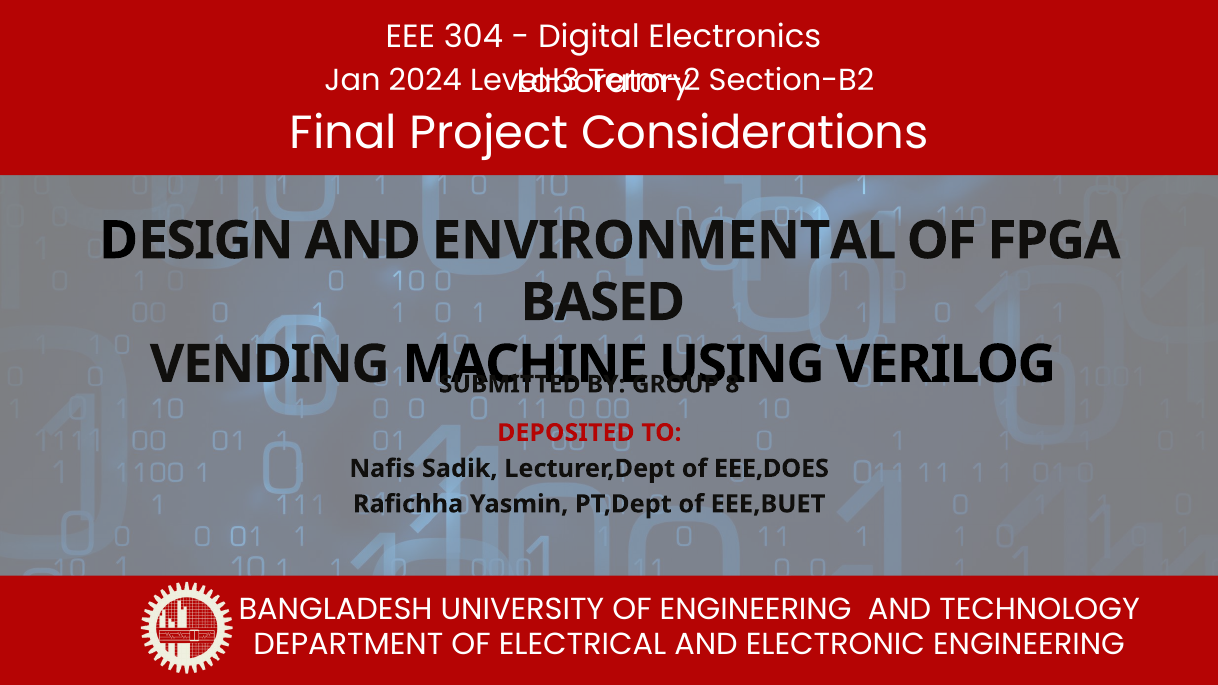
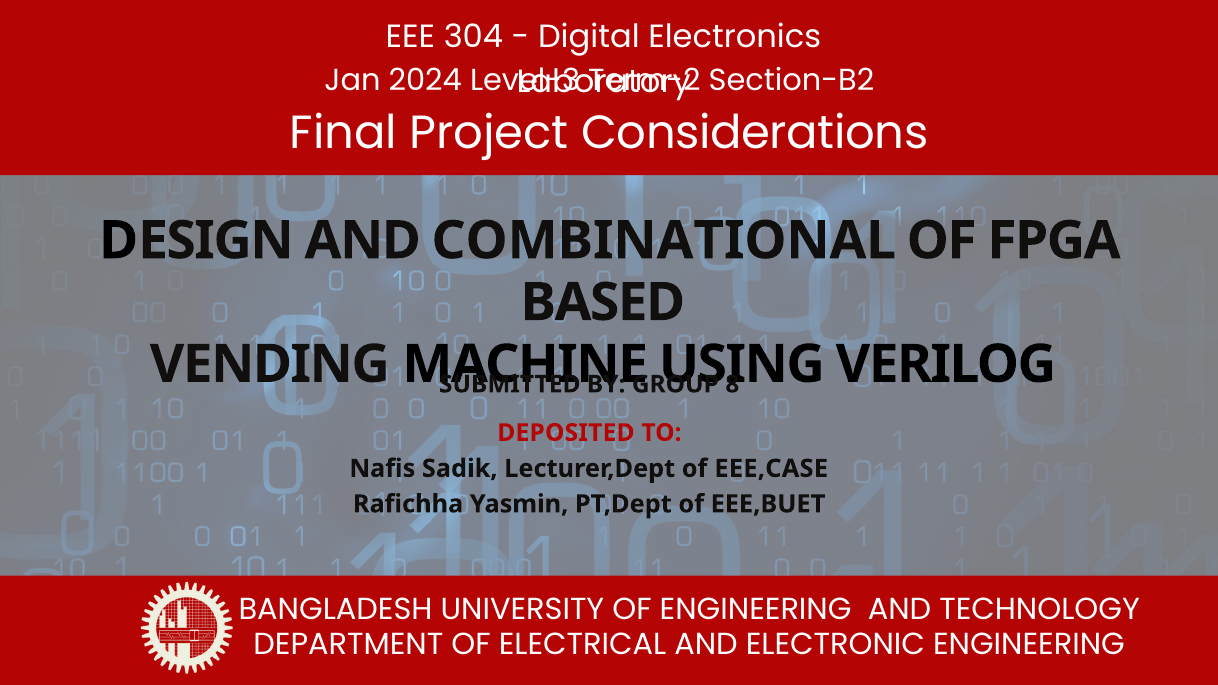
ENVIRONMENTAL: ENVIRONMENTAL -> COMBINATIONAL (664, 241)
EEE,DOES: EEE,DOES -> EEE,CASE (771, 469)
